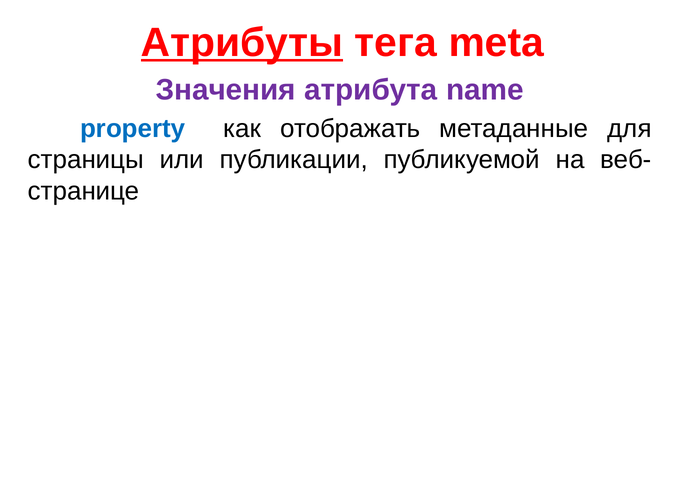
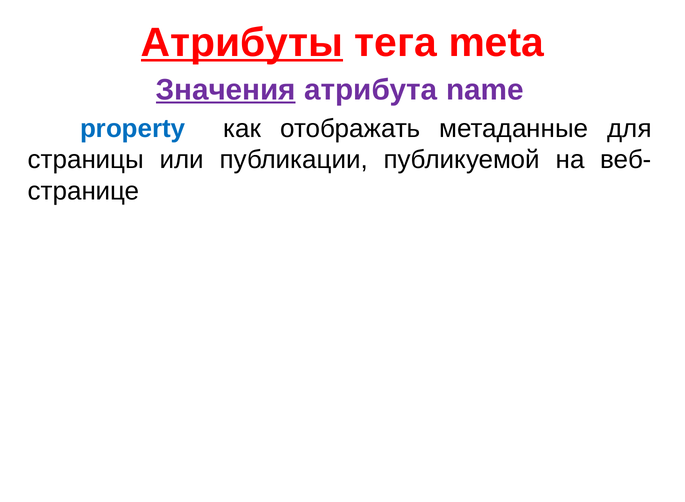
Значения underline: none -> present (226, 90)
